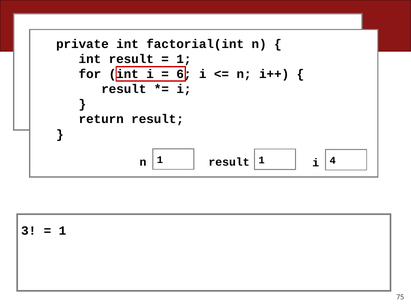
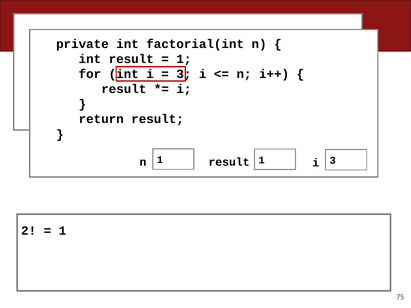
6: 6 -> 3 (184, 74)
n 4: 4 -> 3 (333, 161)
3: 3 -> 2 (29, 231)
